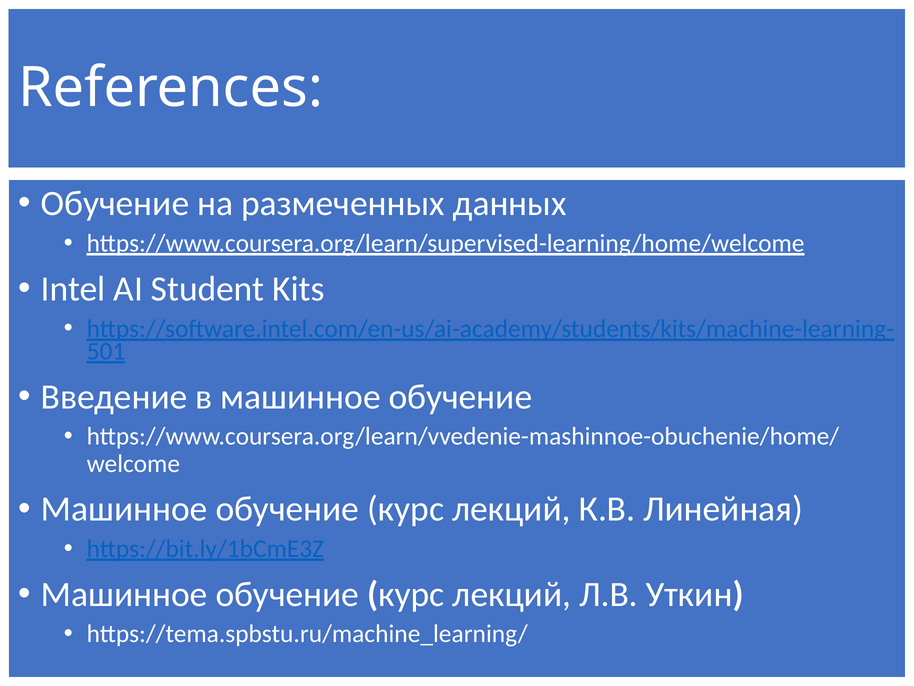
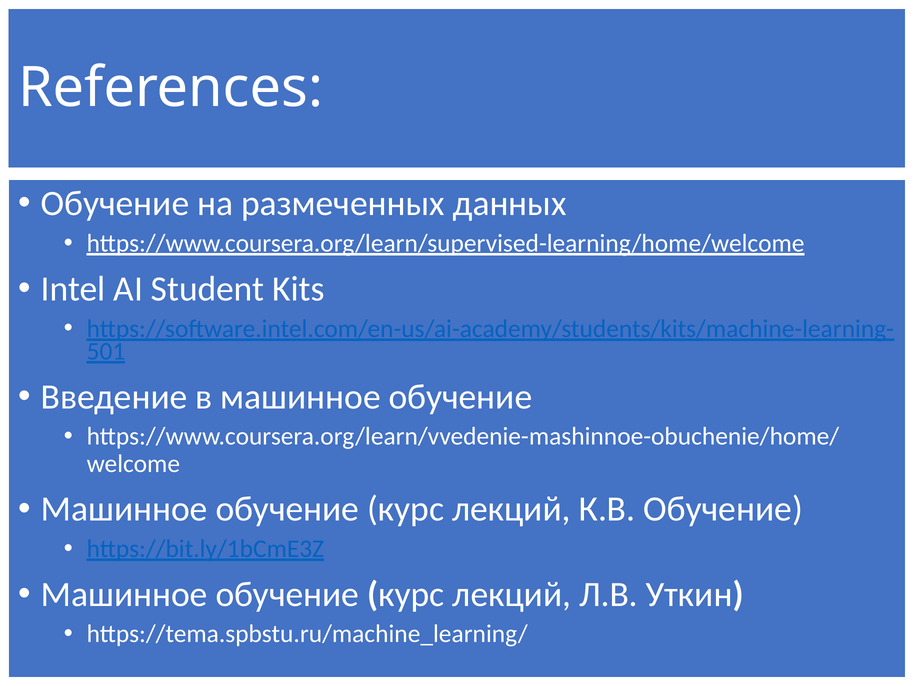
К.В Линейная: Линейная -> Обучение (723, 509)
